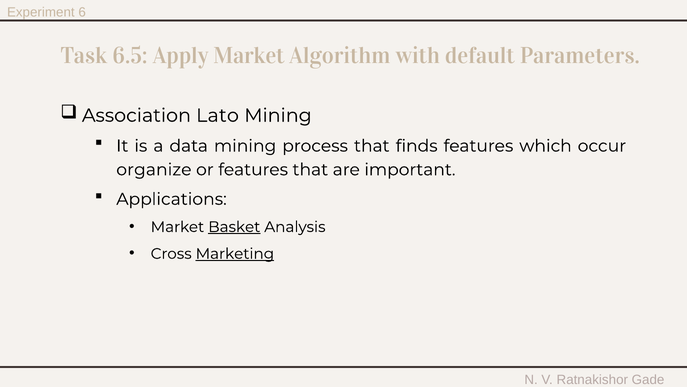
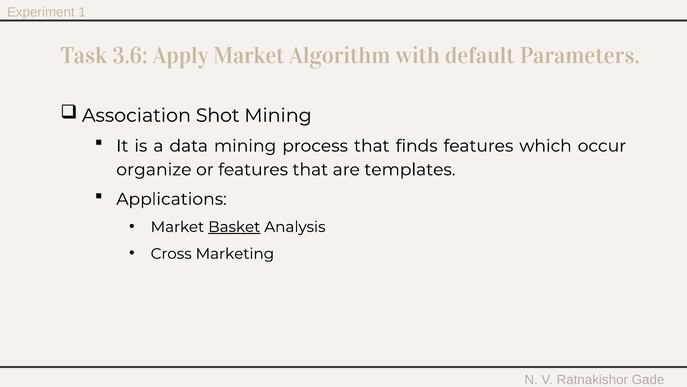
6: 6 -> 1 (82, 12)
6.5: 6.5 -> 3.6 (130, 56)
Lato: Lato -> Shot (218, 115)
important: important -> templates (410, 169)
Marketing underline: present -> none (235, 253)
